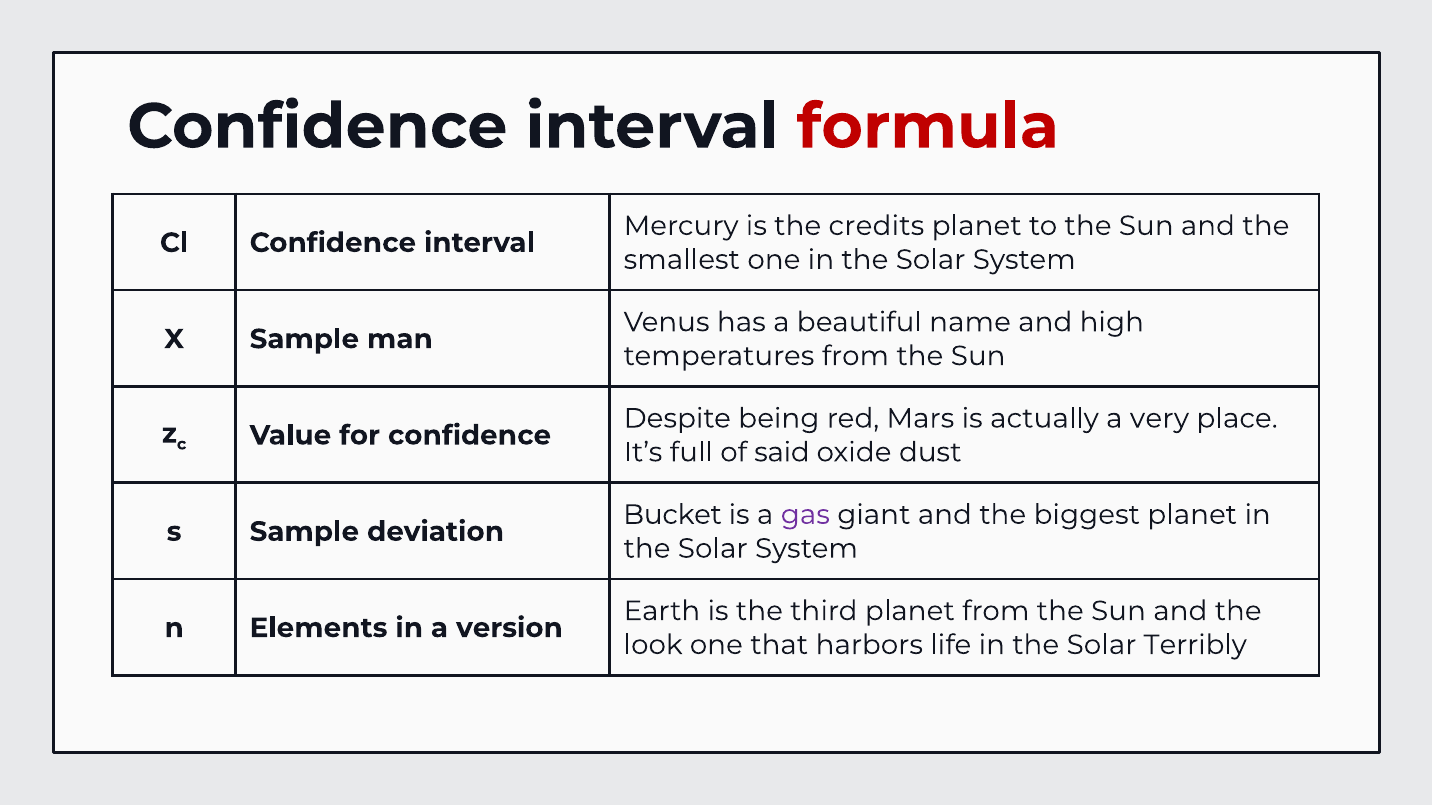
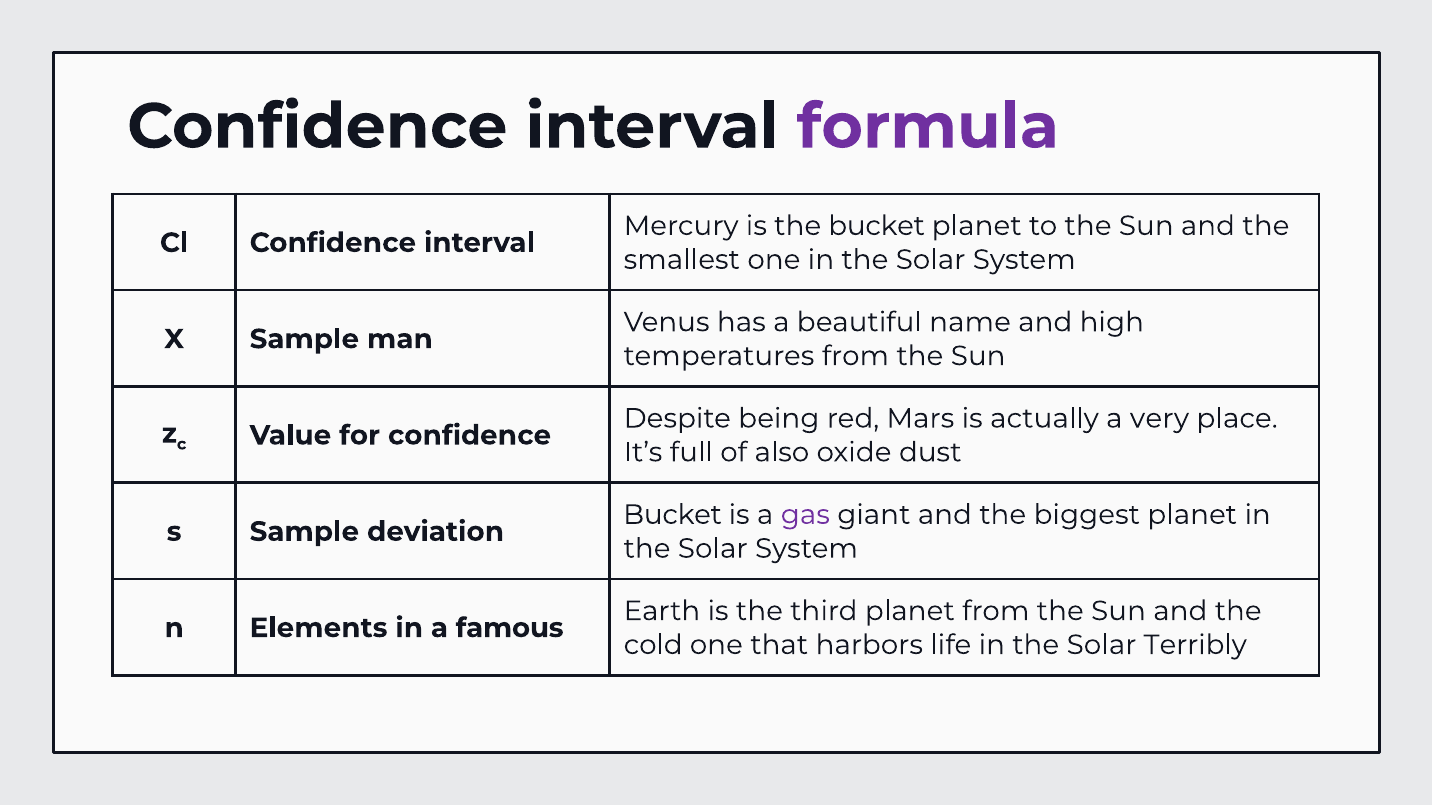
formula colour: red -> purple (928, 127)
the credits: credits -> bucket (877, 226)
said: said -> also (782, 453)
version: version -> famous (510, 628)
look: look -> cold (653, 645)
